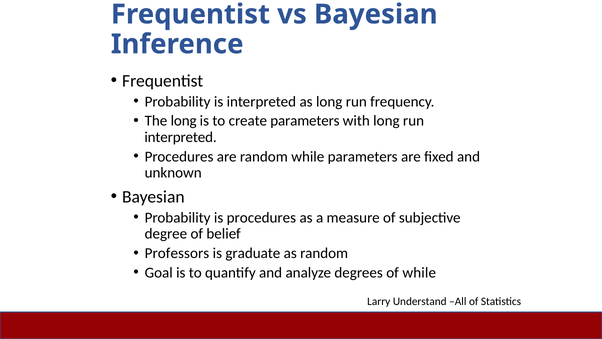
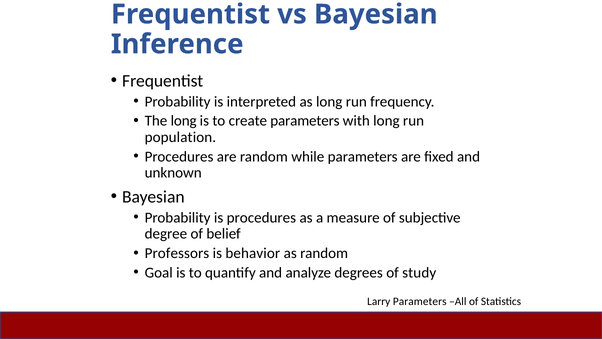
interpreted: interpreted -> population (180, 137)
graduate: graduate -> behavior (253, 253)
of while: while -> study (419, 272)
Larry Understand: Understand -> Parameters (420, 301)
